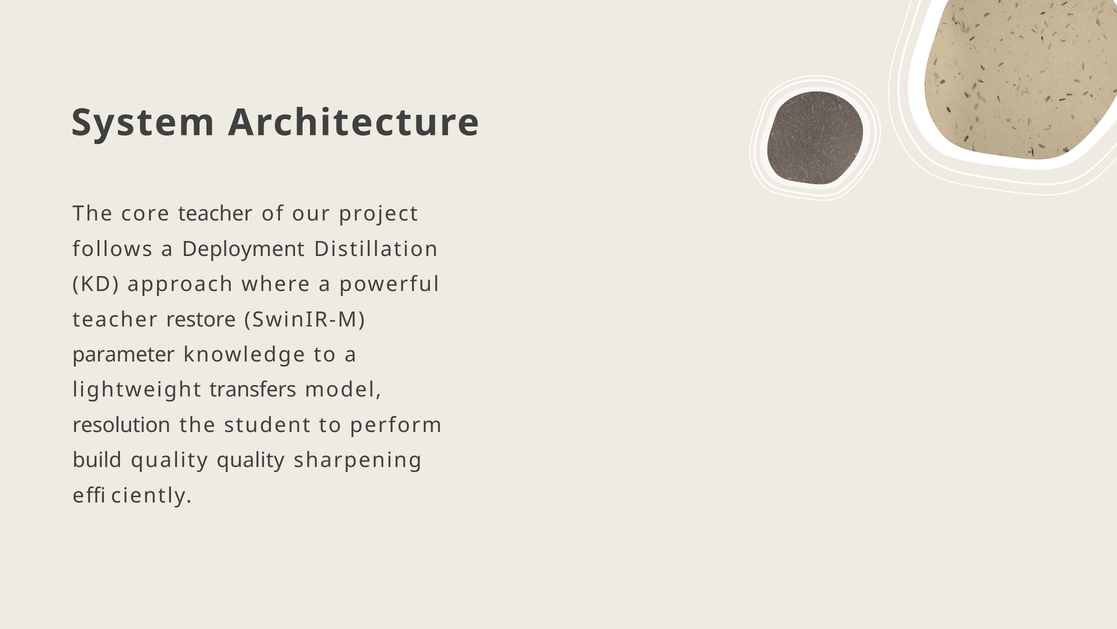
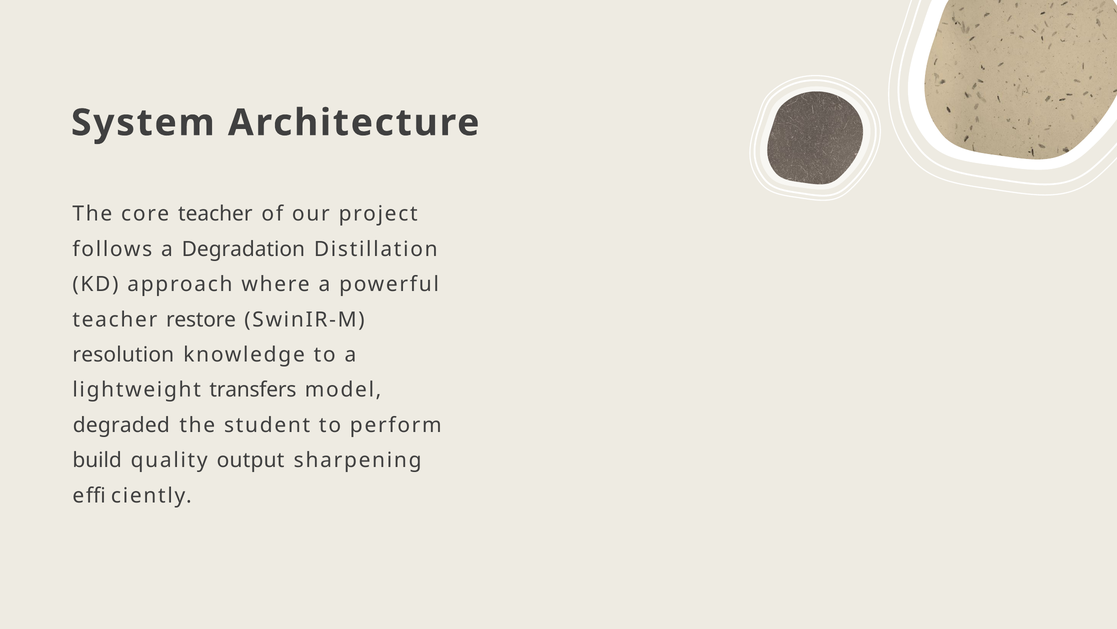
Deployment: Deployment -> Degradation (243, 249)
parameter: parameter -> resolution (123, 354)
resolution: resolution -> degraded (121, 425)
quality quality: quality -> output (251, 460)
